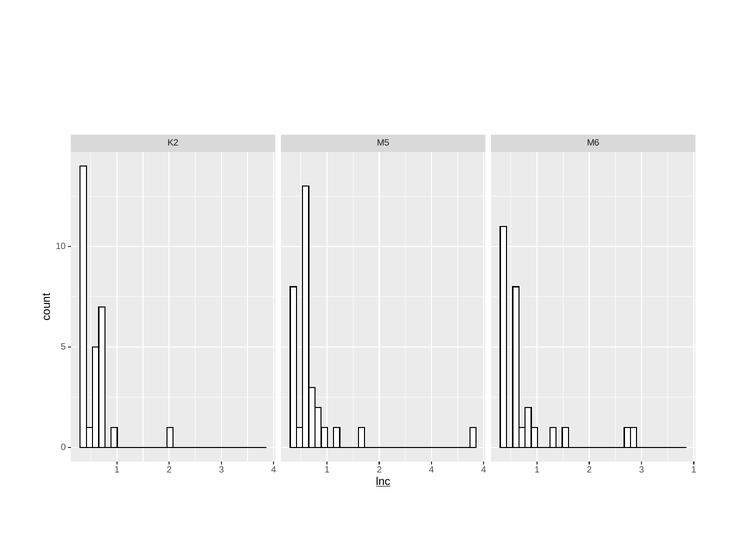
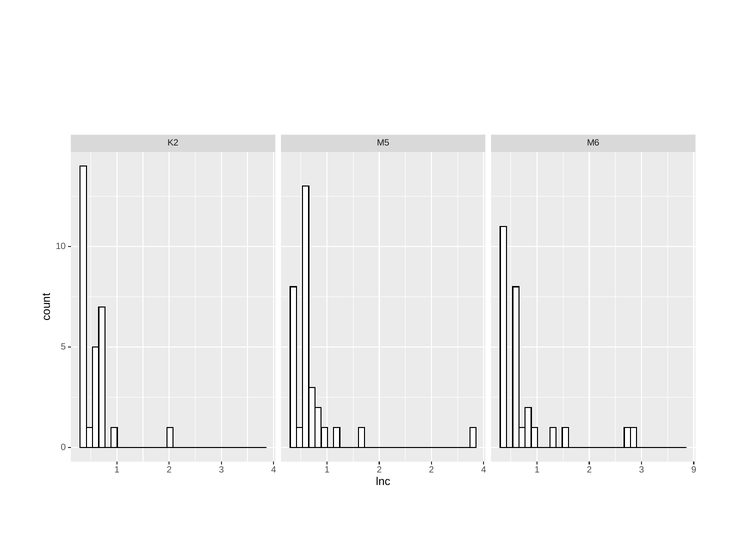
2 4: 4 -> 2 (432, 470)
3 1: 1 -> 9 (694, 470)
lnc underline: present -> none (383, 482)
